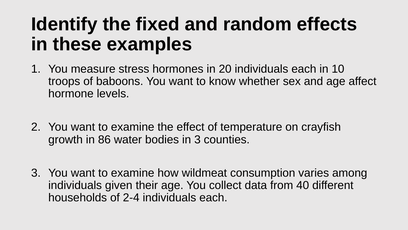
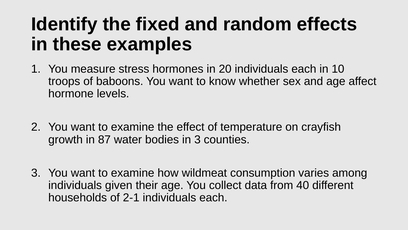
86: 86 -> 87 (104, 139)
2-4: 2-4 -> 2-1 (131, 197)
